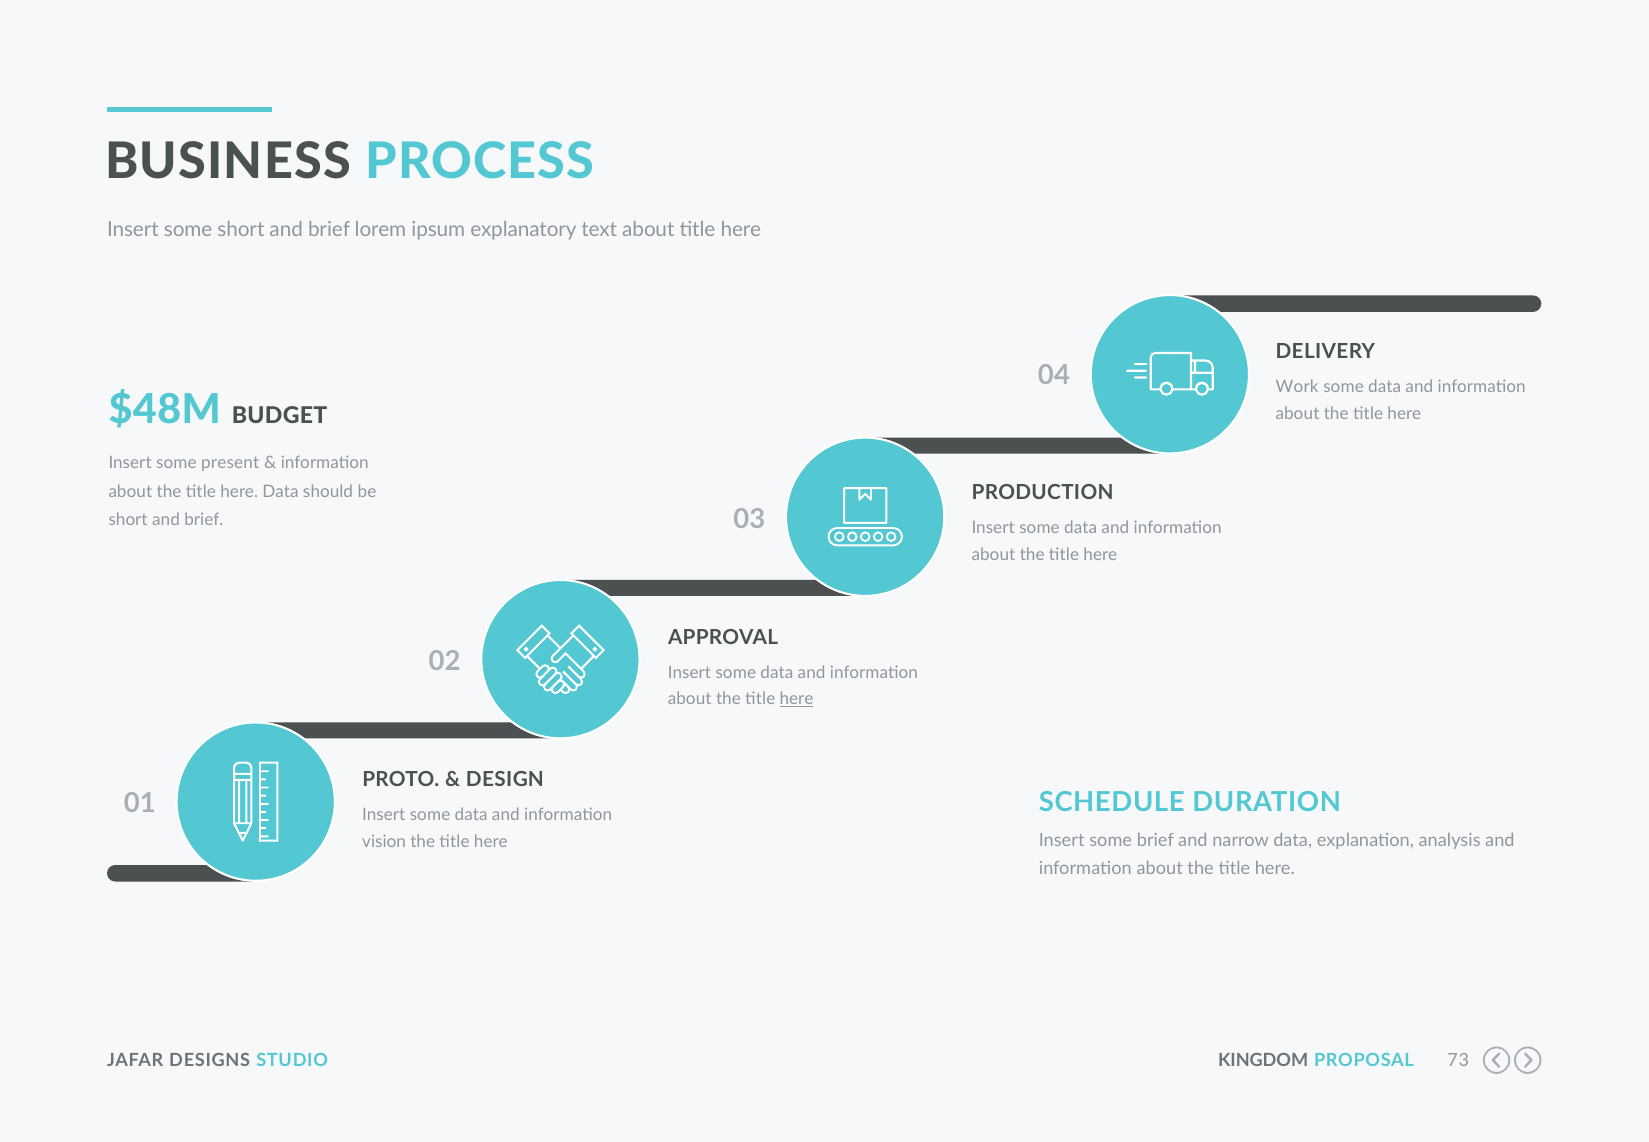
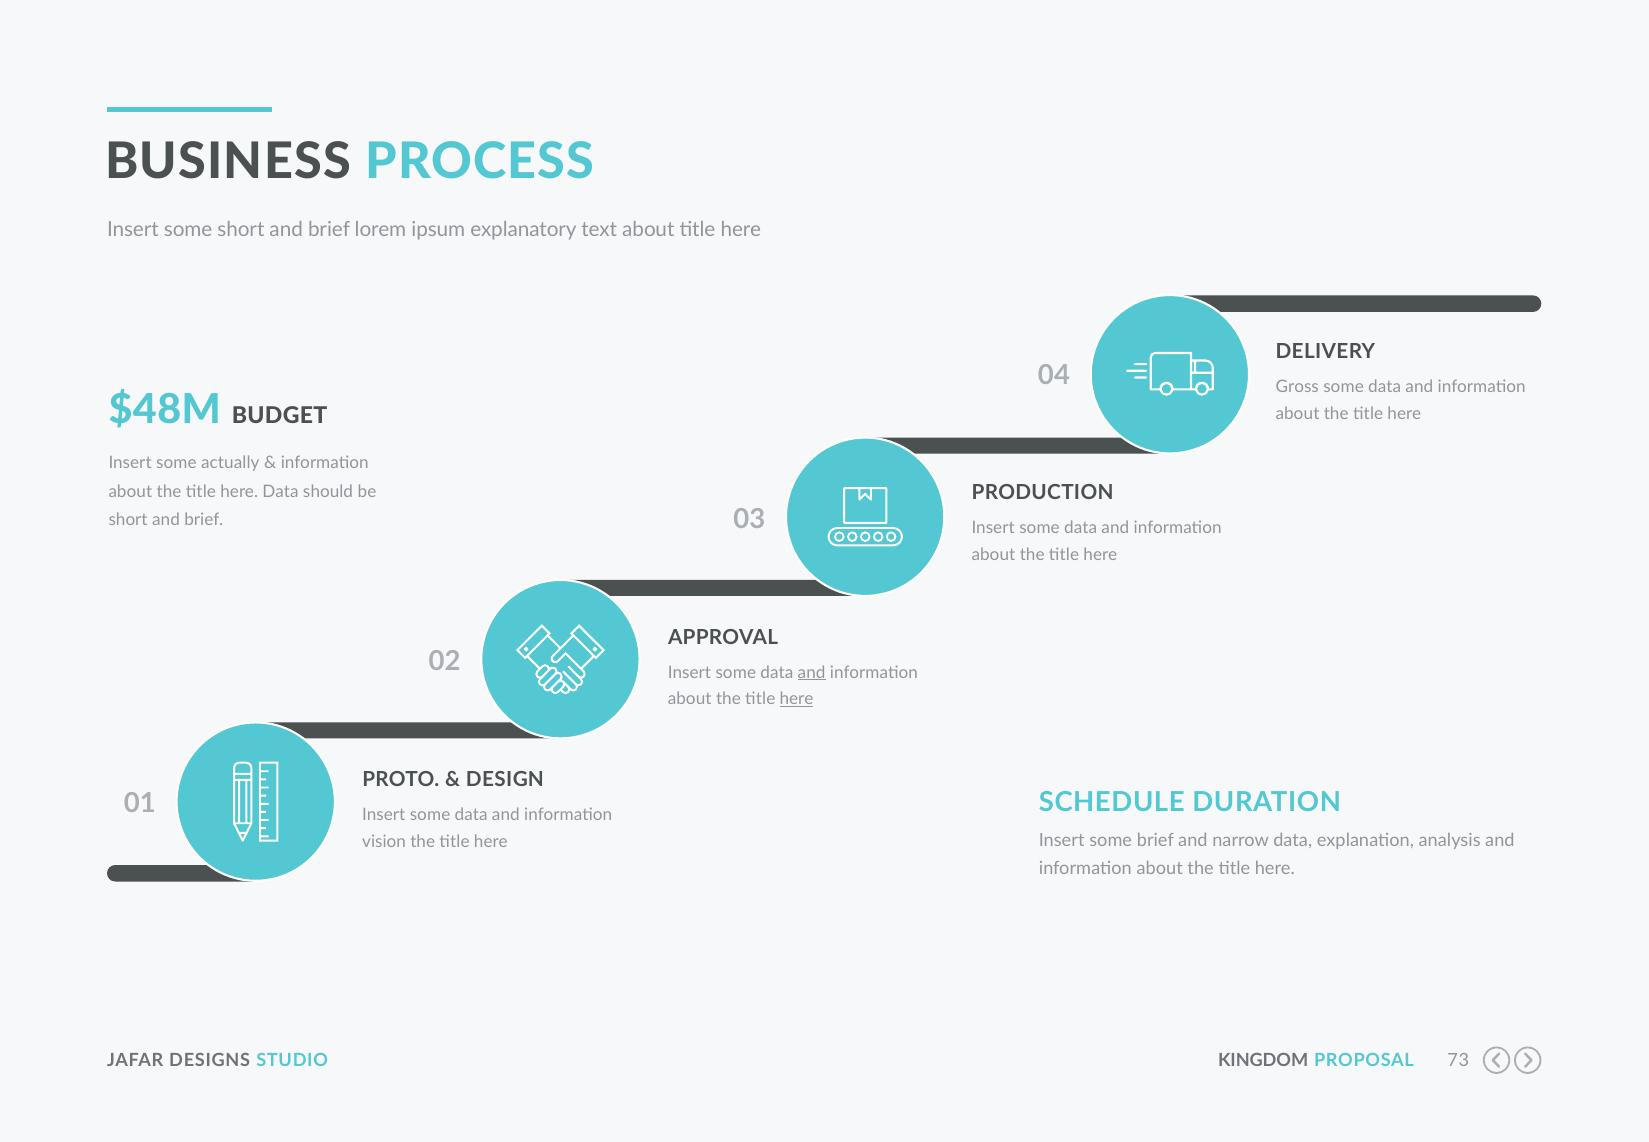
Work: Work -> Gross (1297, 387)
present: present -> actually (230, 463)
and underline: none -> present (812, 672)
